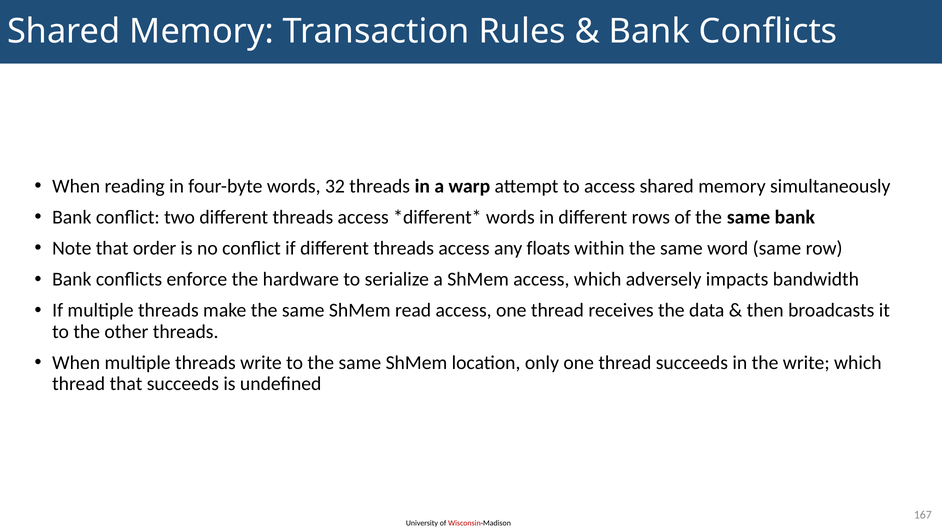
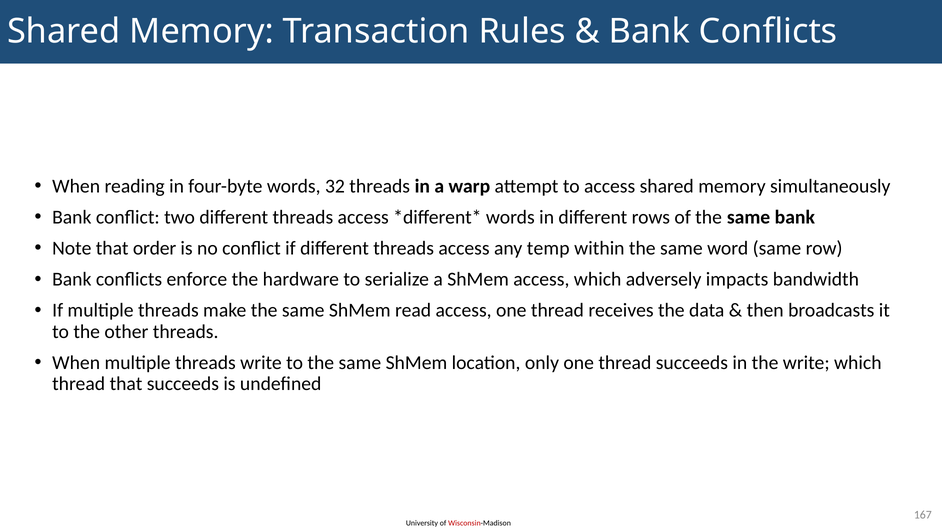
floats: floats -> temp (548, 248)
